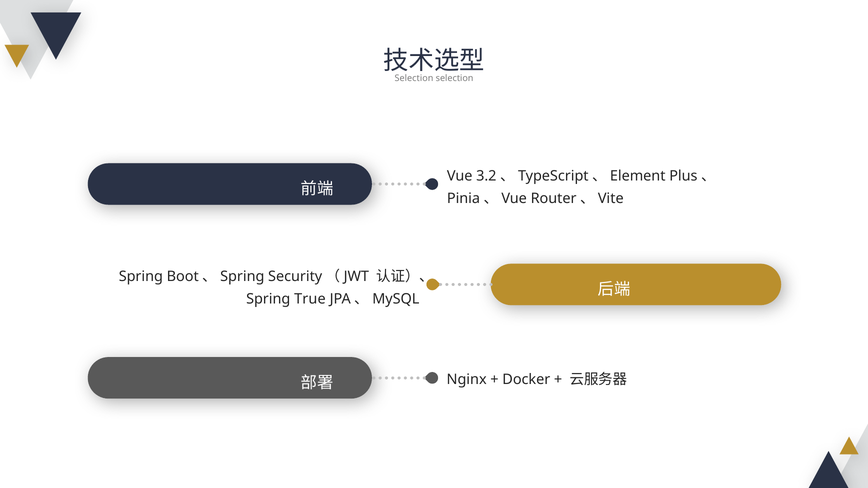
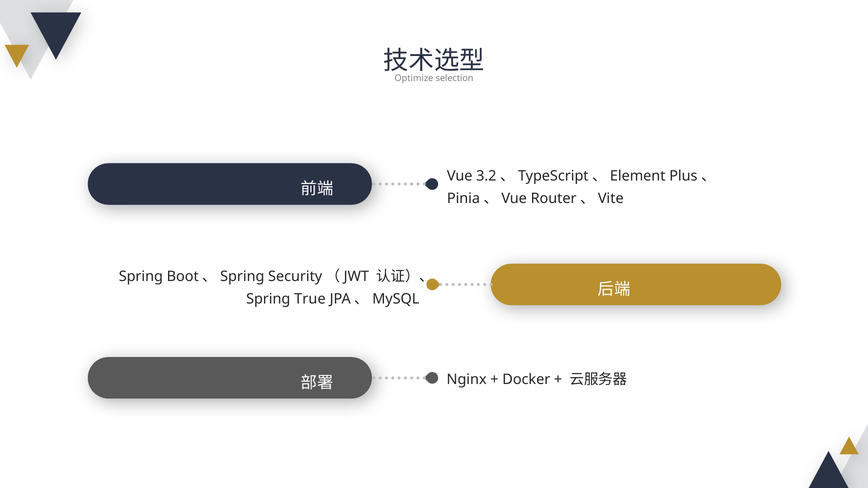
Selection: Selection -> Optimize (414, 78)
